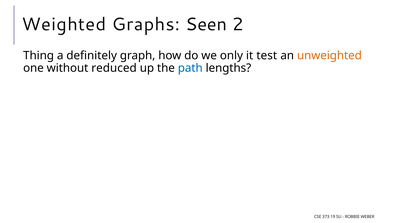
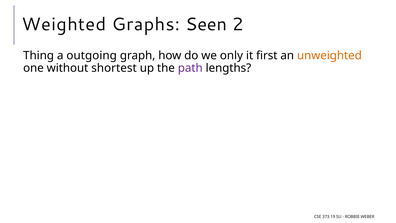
definitely: definitely -> outgoing (92, 56)
test: test -> first (267, 56)
reduced: reduced -> shortest (114, 68)
path colour: blue -> purple (190, 68)
